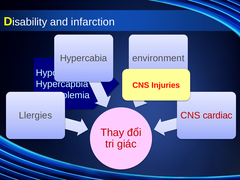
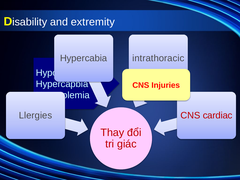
infarction: infarction -> extremity (93, 22)
environment: environment -> intrathoracic (158, 58)
